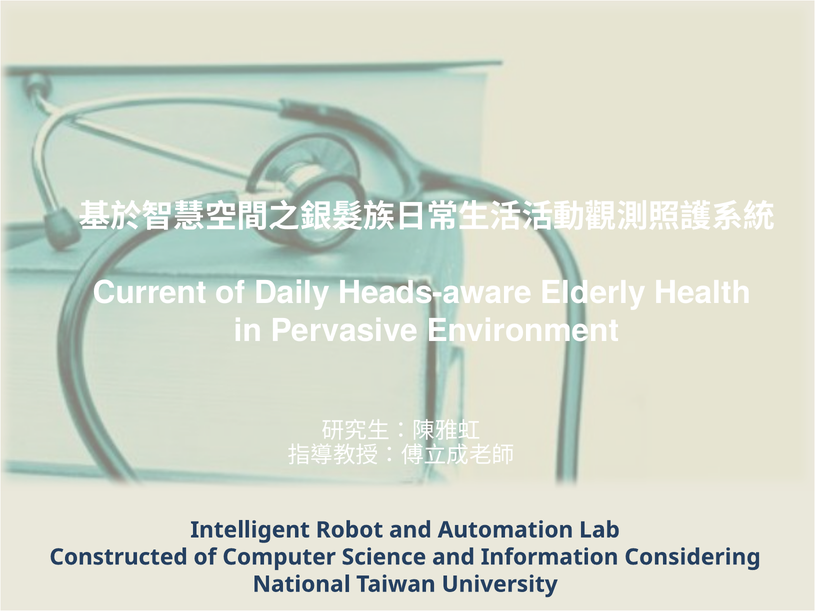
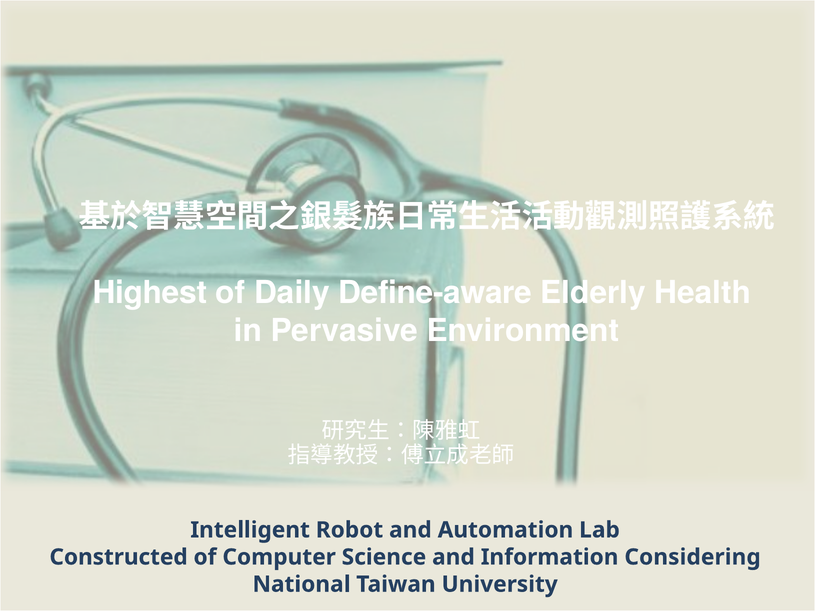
Current: Current -> Highest (150, 293)
Heads-aware: Heads-aware -> Define-aware (435, 293)
